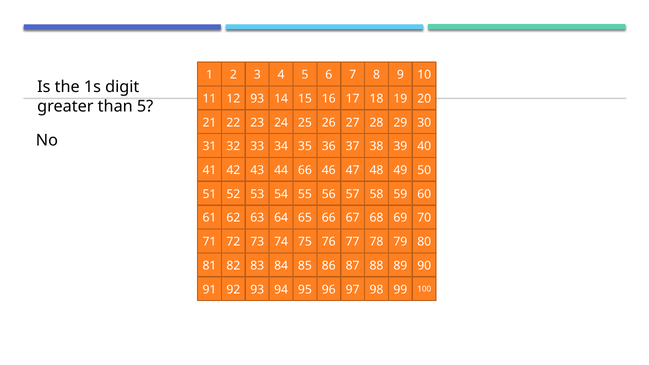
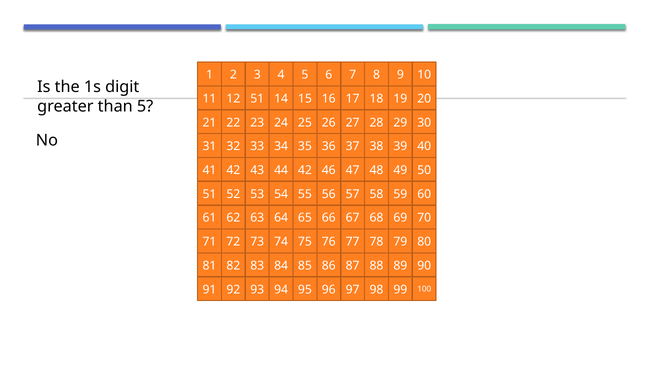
12 93: 93 -> 51 (257, 99)
44 66: 66 -> 42 (305, 170)
